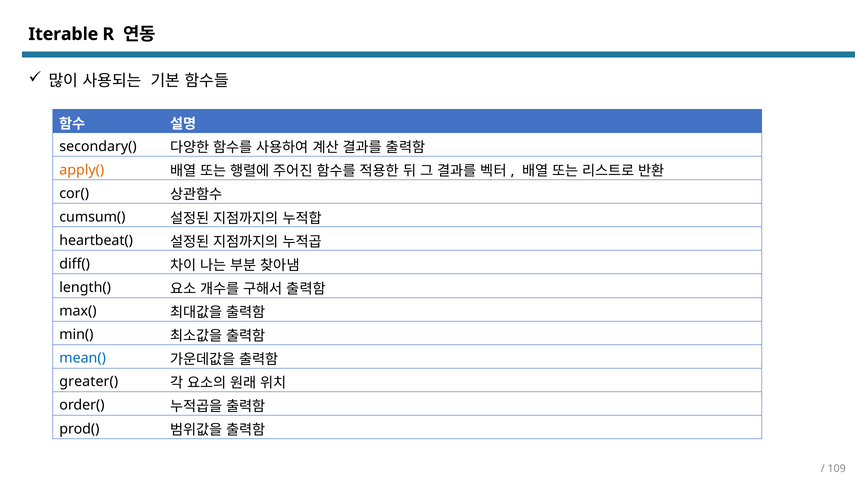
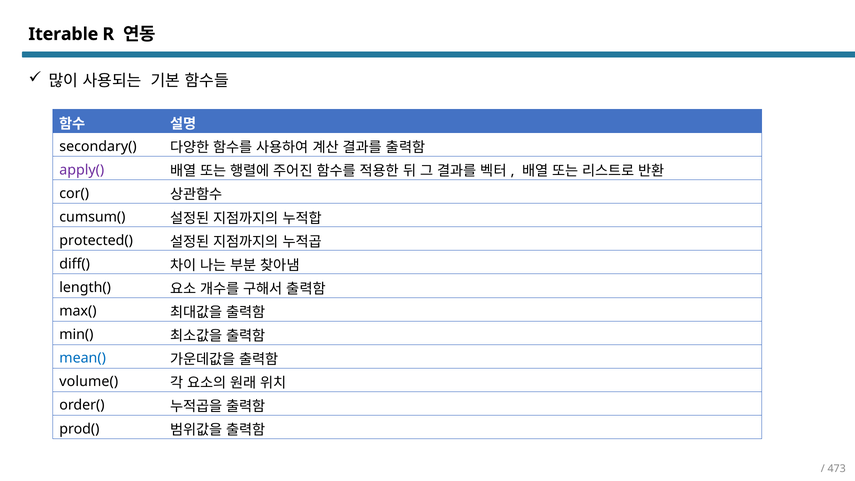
apply( colour: orange -> purple (82, 170)
heartbeat(: heartbeat( -> protected( (96, 241)
greater(: greater( -> volume( (89, 382)
109: 109 -> 473 (837, 468)
